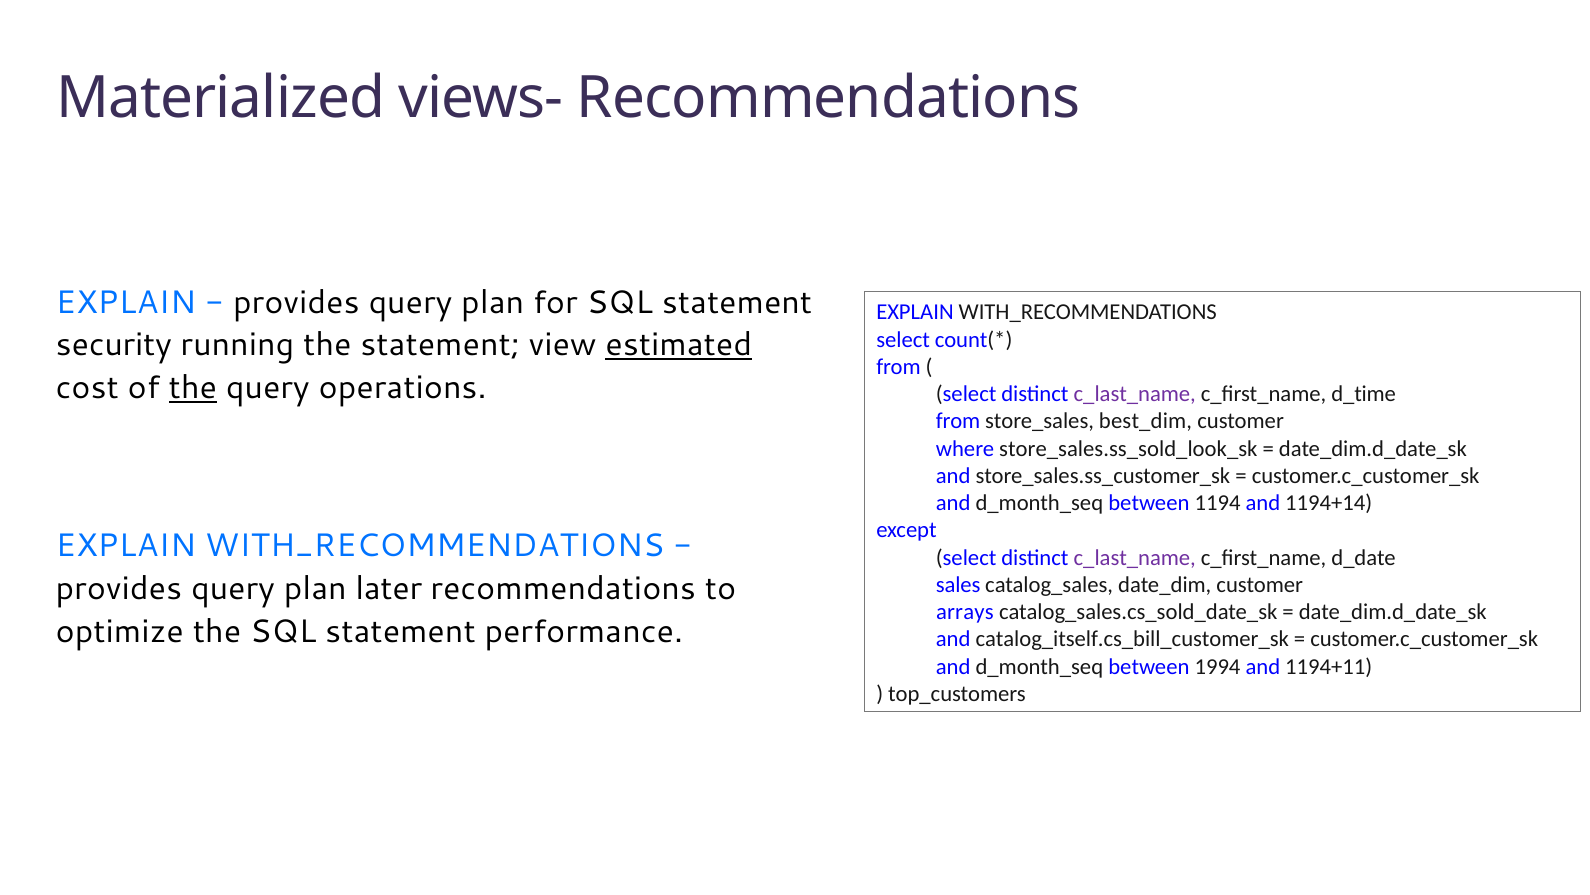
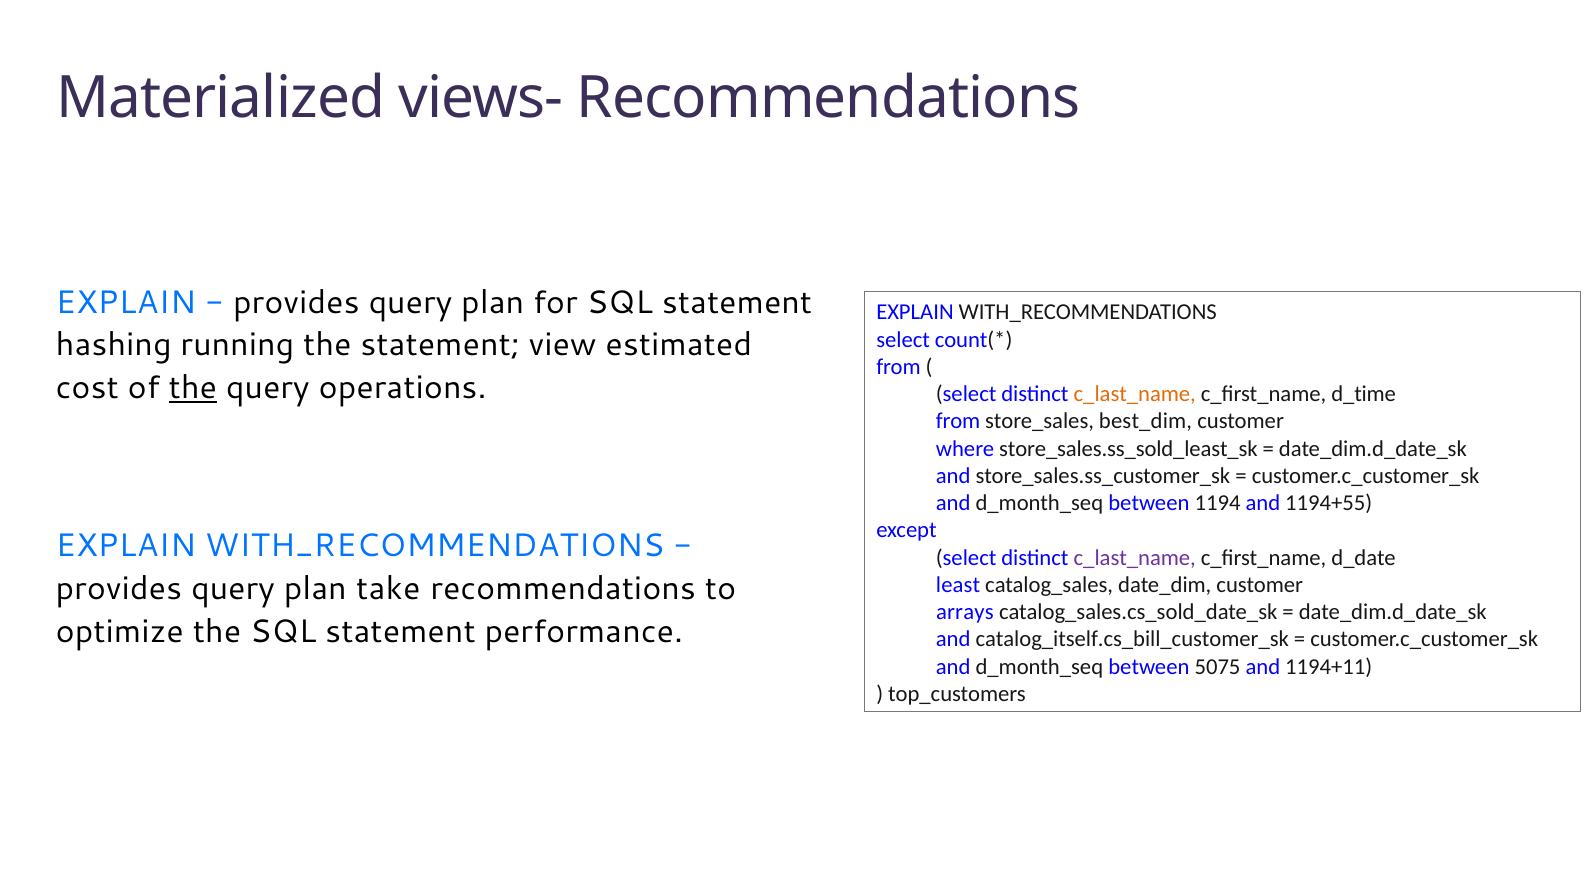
security: security -> hashing (114, 345)
estimated underline: present -> none (679, 345)
c_last_name colour: purple -> orange (1135, 394)
store_sales.ss_sold_look_sk: store_sales.ss_sold_look_sk -> store_sales.ss_sold_least_sk (1128, 448)
1194+14: 1194+14 -> 1194+55 (1329, 503)
sales: sales -> least (958, 584)
later: later -> take (388, 589)
1994: 1994 -> 5075 (1218, 666)
